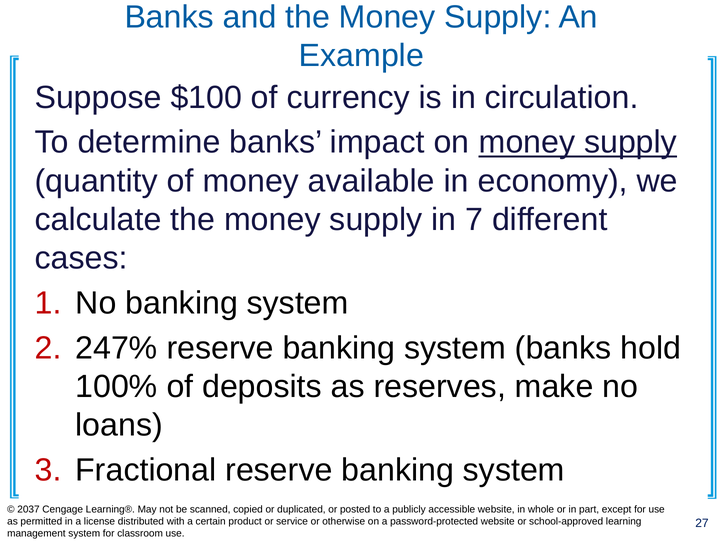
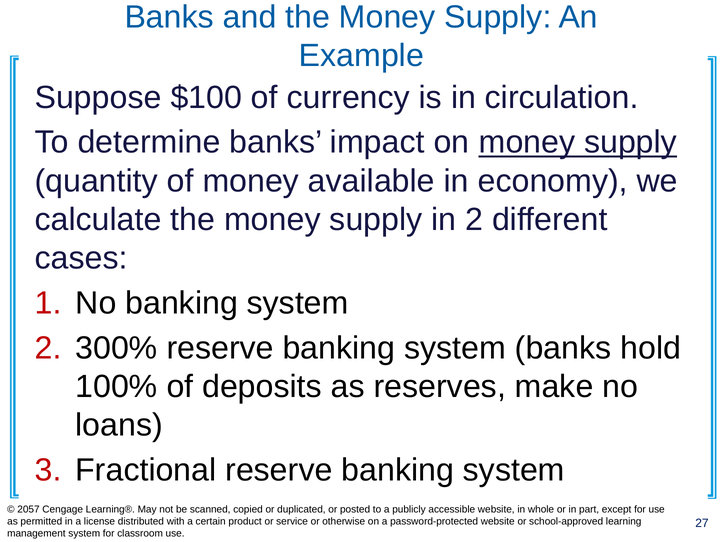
in 7: 7 -> 2 (474, 220)
247%: 247% -> 300% (116, 348)
2037: 2037 -> 2057 (28, 510)
